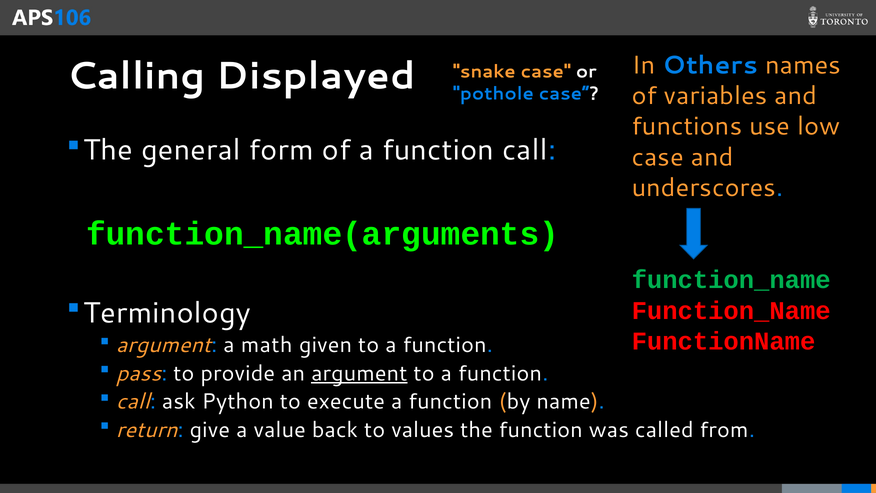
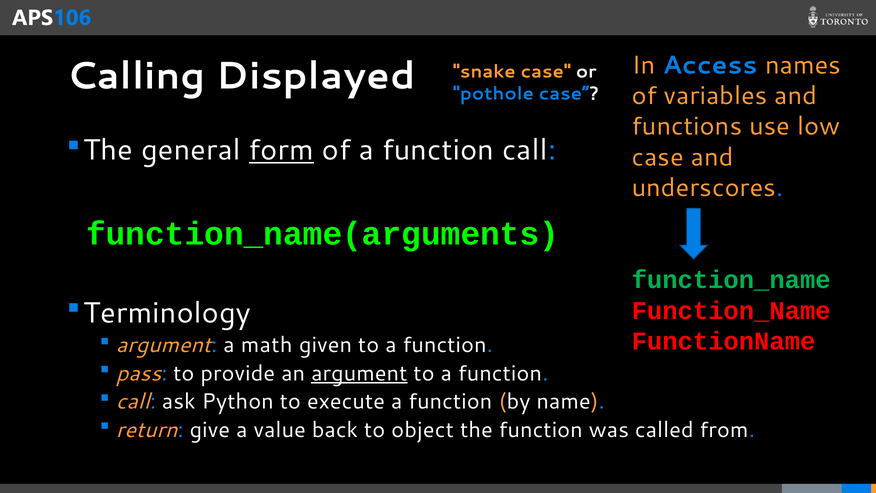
Others: Others -> Access (710, 65)
form underline: none -> present (281, 150)
values: values -> object (423, 430)
